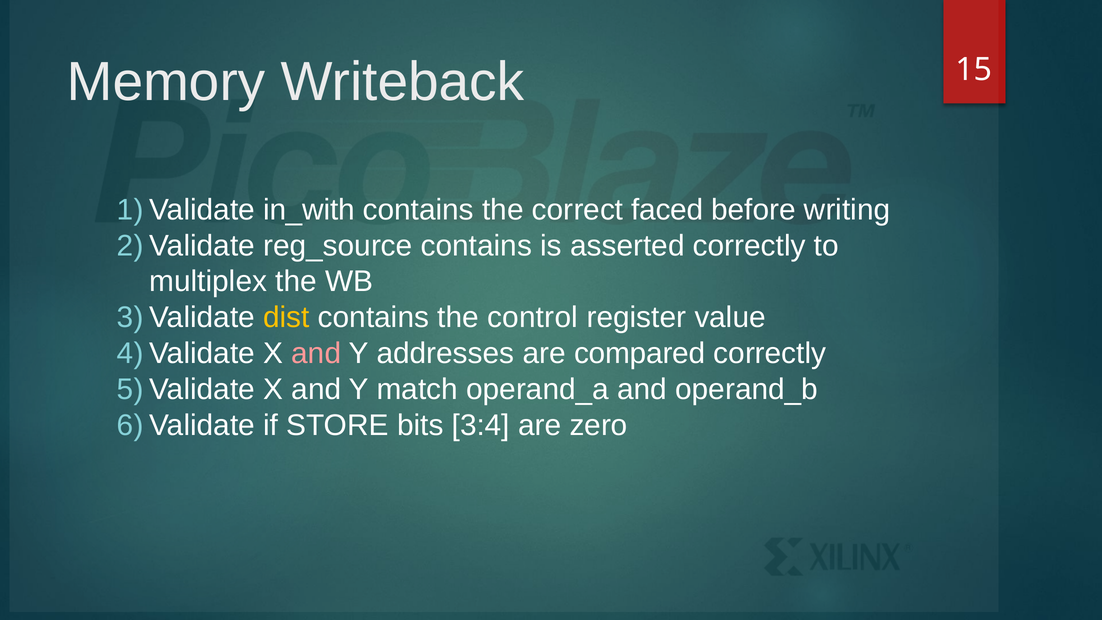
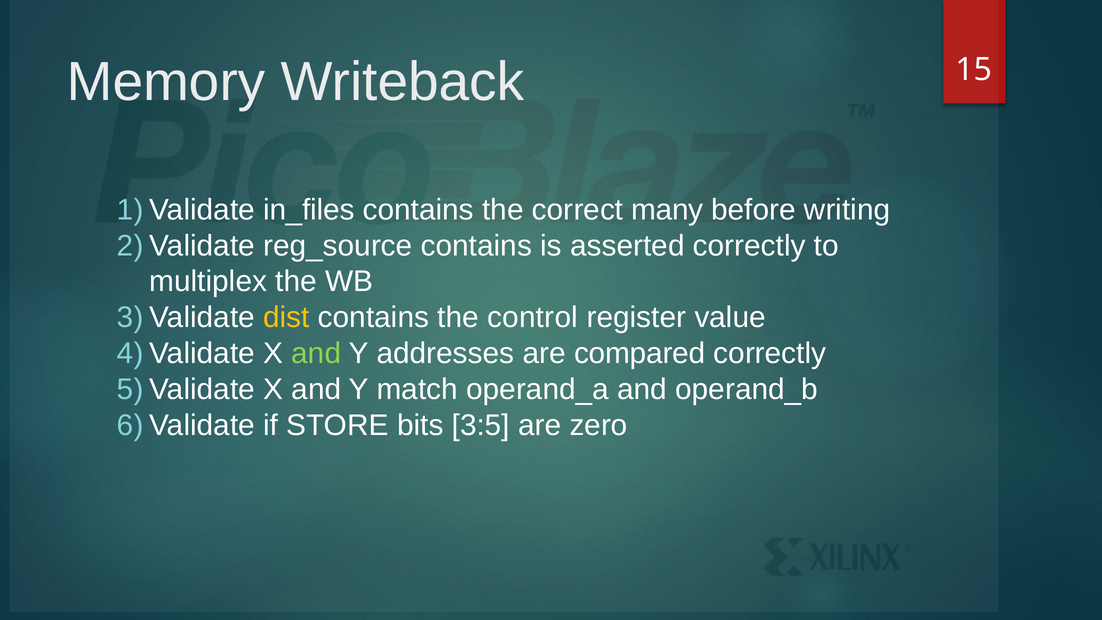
in_with: in_with -> in_files (309, 210)
faced: faced -> many (667, 210)
and colour: pink -> light green (316, 353)
3:4: 3:4 -> 3:5 (481, 425)
